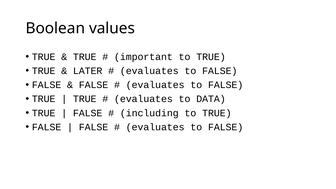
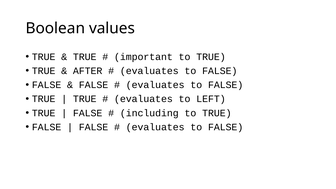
LATER: LATER -> AFTER (88, 71)
DATA: DATA -> LEFT (211, 99)
